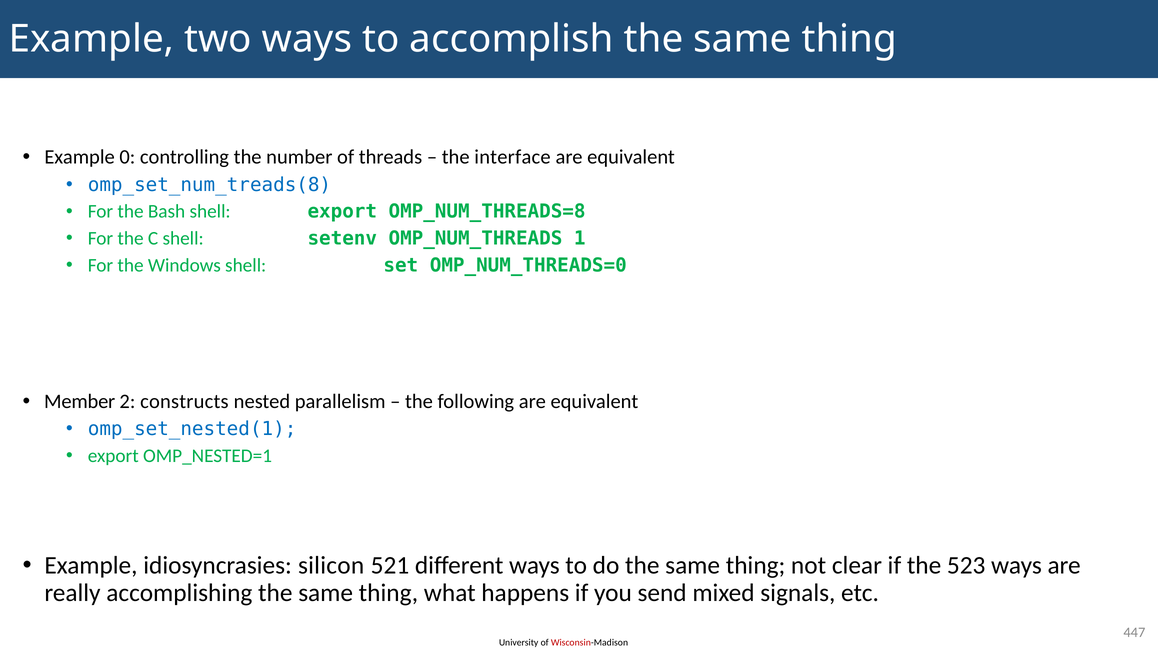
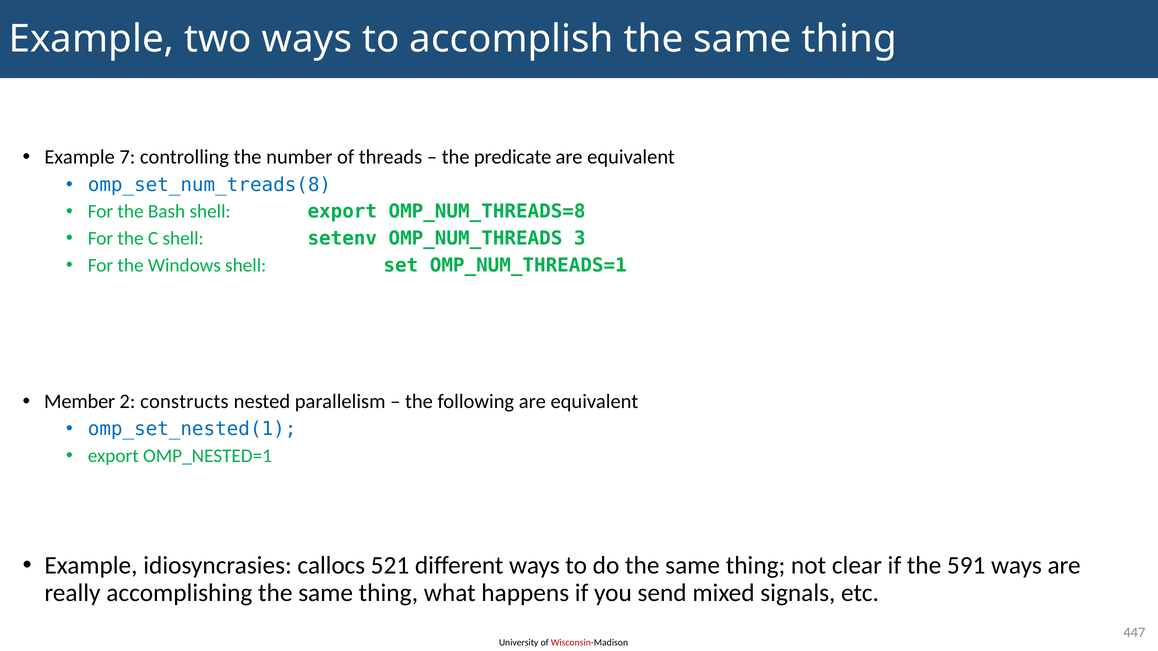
0: 0 -> 7 (127, 157)
interface: interface -> predicate (513, 157)
1: 1 -> 3 (580, 238)
OMP_NUM_THREADS=0: OMP_NUM_THREADS=0 -> OMP_NUM_THREADS=1 (528, 265)
silicon: silicon -> callocs (331, 566)
523: 523 -> 591 (966, 566)
